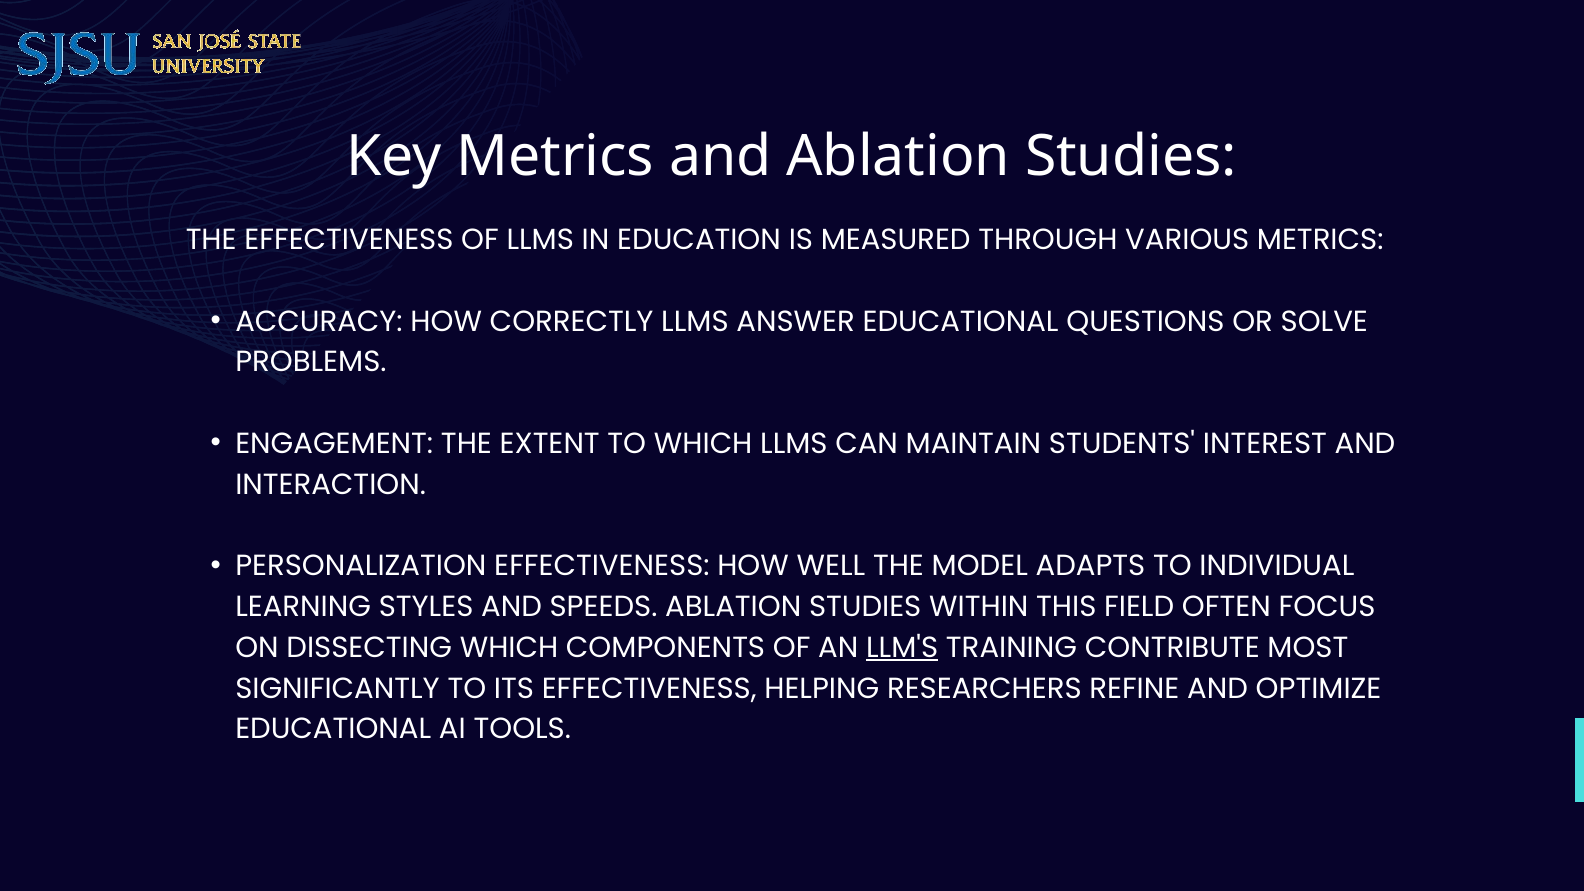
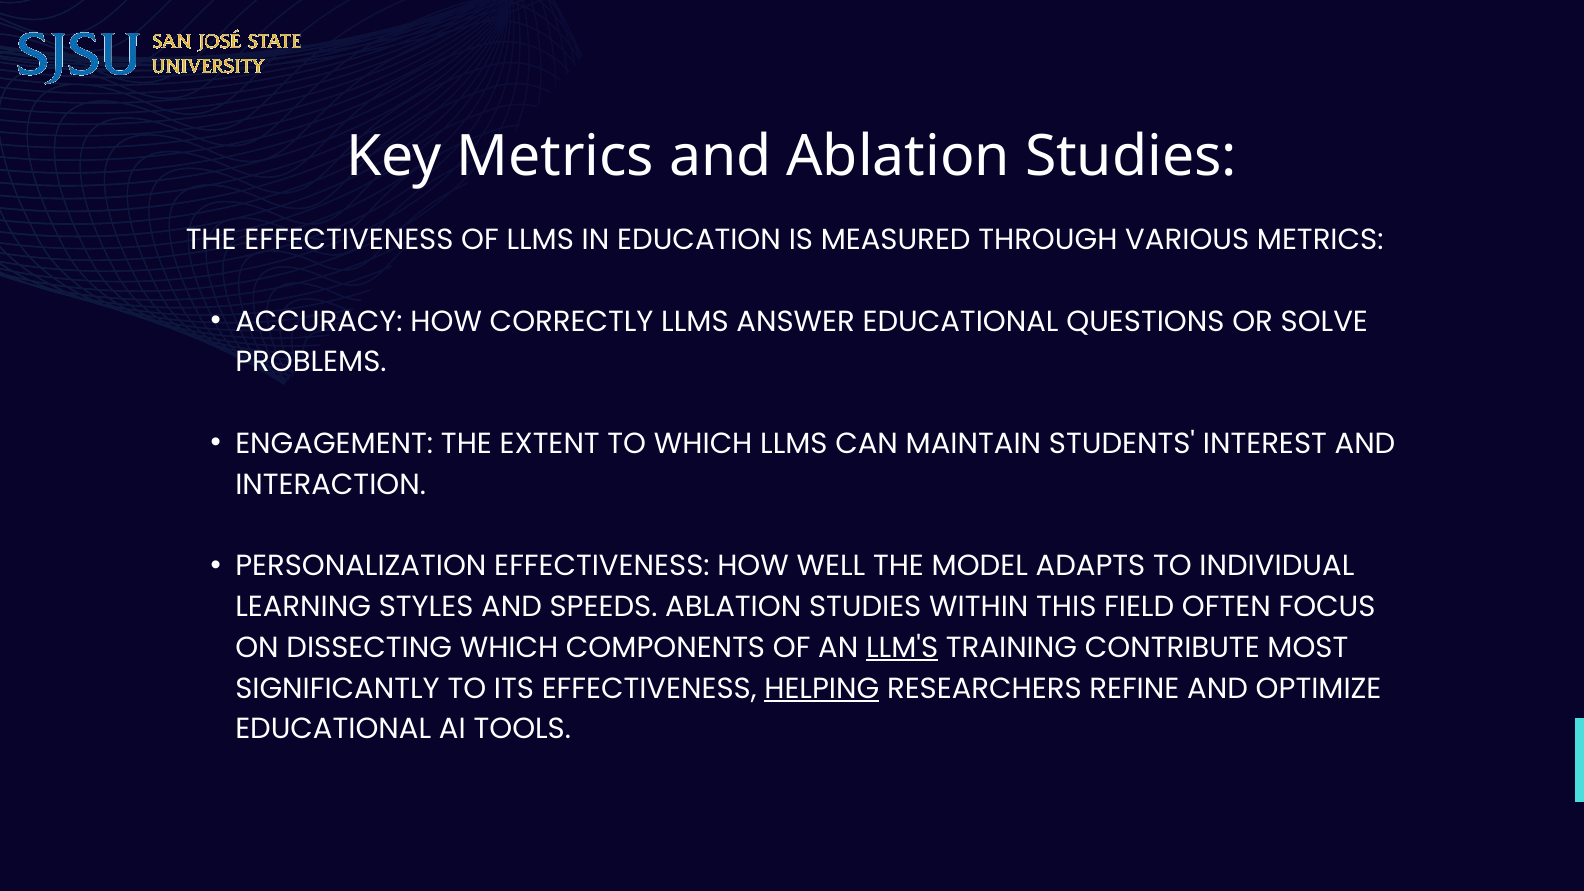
HELPING underline: none -> present (822, 688)
